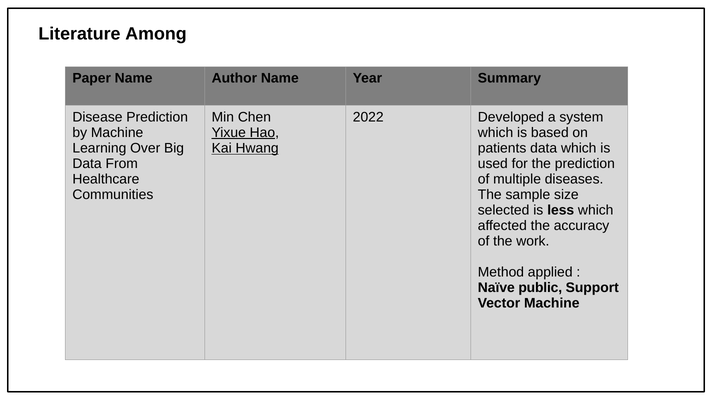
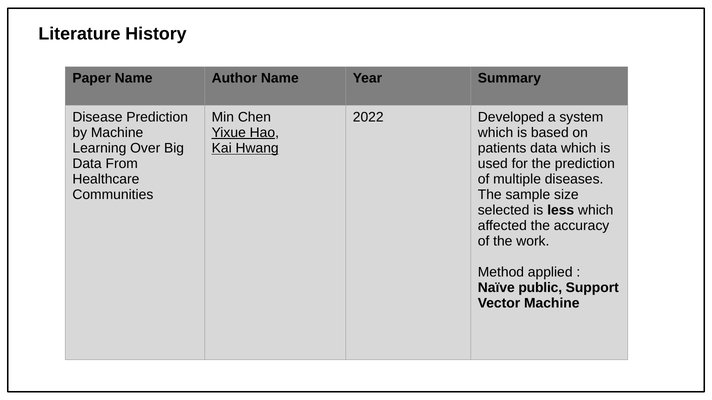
Among: Among -> History (156, 34)
